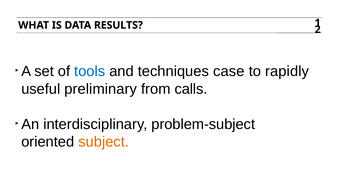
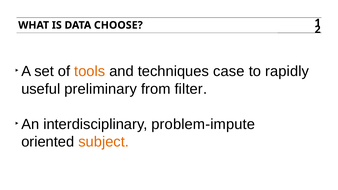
RESULTS: RESULTS -> CHOOSE (118, 25)
tools colour: blue -> orange (90, 71)
calls: calls -> filter (191, 89)
problem-subject: problem-subject -> problem-impute (203, 124)
